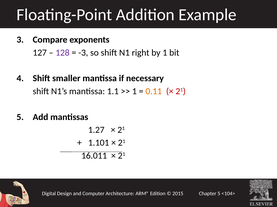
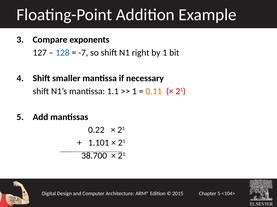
128 colour: purple -> blue (63, 53)
-3: -3 -> -7 (83, 53)
1.27: 1.27 -> 0.22 (96, 130)
16.011: 16.011 -> 38.700 (94, 156)
